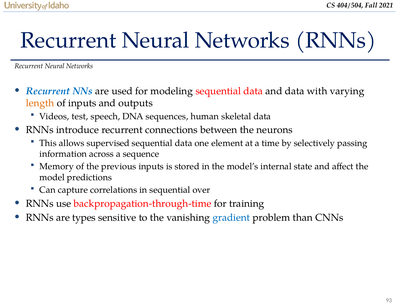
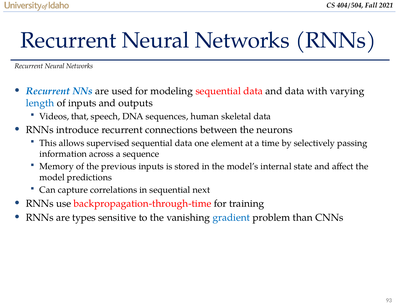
length colour: orange -> blue (40, 103)
test: test -> that (80, 116)
over: over -> next (201, 190)
